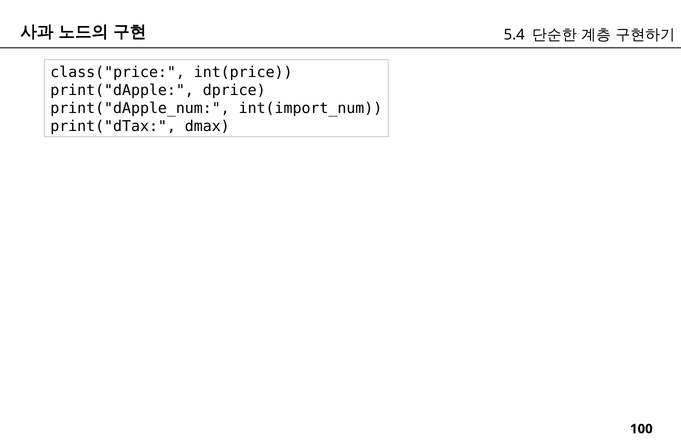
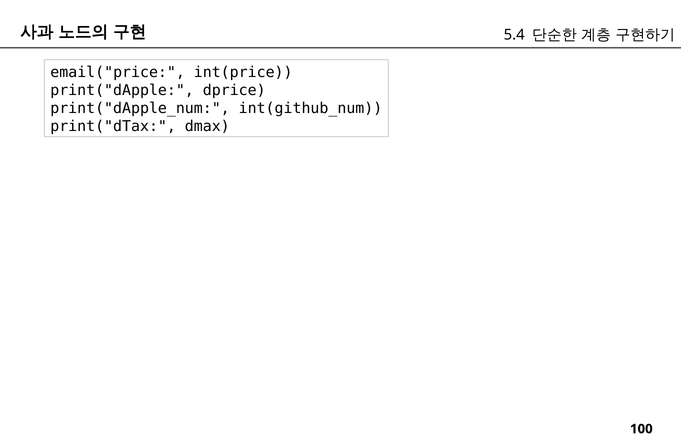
class("price: class("price -> email("price (118, 73)
int(import_num: int(import_num -> int(github_num (310, 108)
